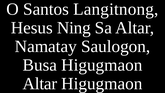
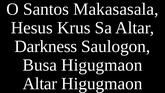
Langitnong: Langitnong -> Makasasala (116, 9)
Ning: Ning -> Krus (74, 28)
Namatay: Namatay -> Darkness (46, 46)
